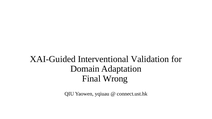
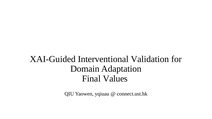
Wrong: Wrong -> Values (115, 79)
